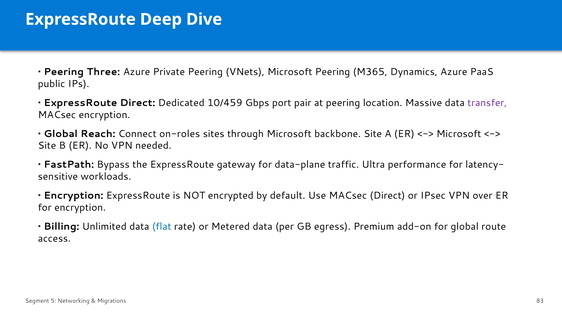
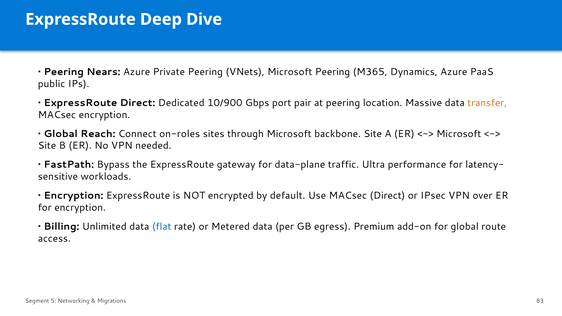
Three: Three -> Nears (103, 72)
10/459: 10/459 -> 10/900 (225, 103)
transfer colour: purple -> orange (487, 103)
